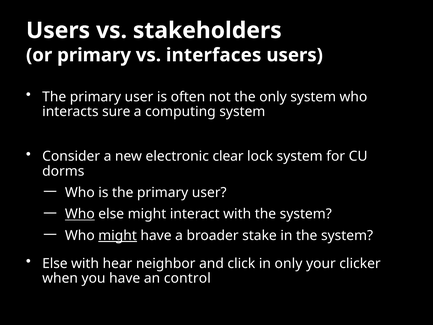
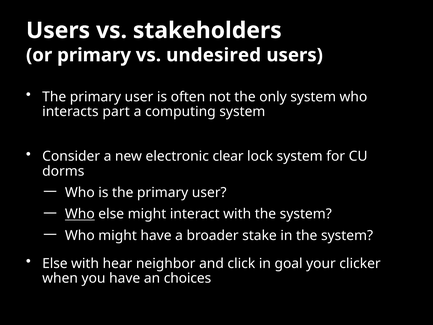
interfaces: interfaces -> undesired (214, 55)
sure: sure -> part (116, 112)
might underline: present -> none (118, 235)
in only: only -> goal (289, 263)
control: control -> choices (187, 278)
